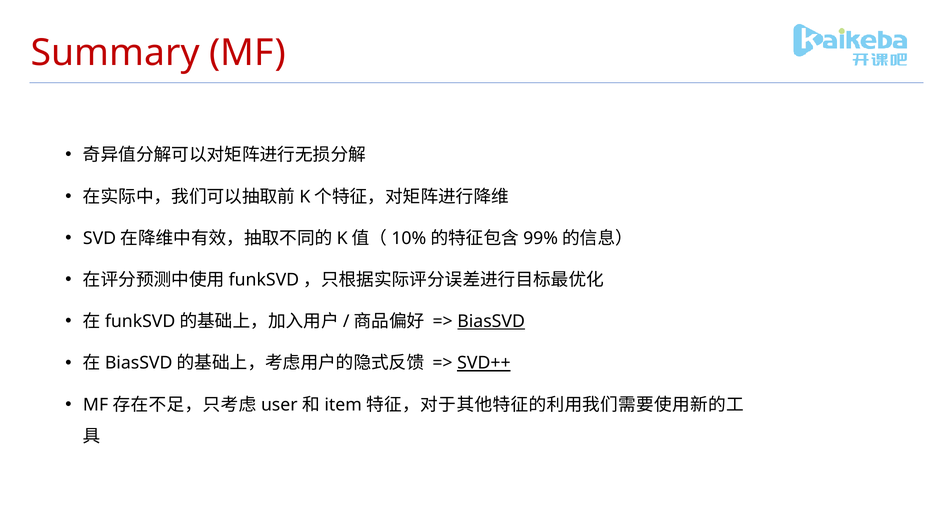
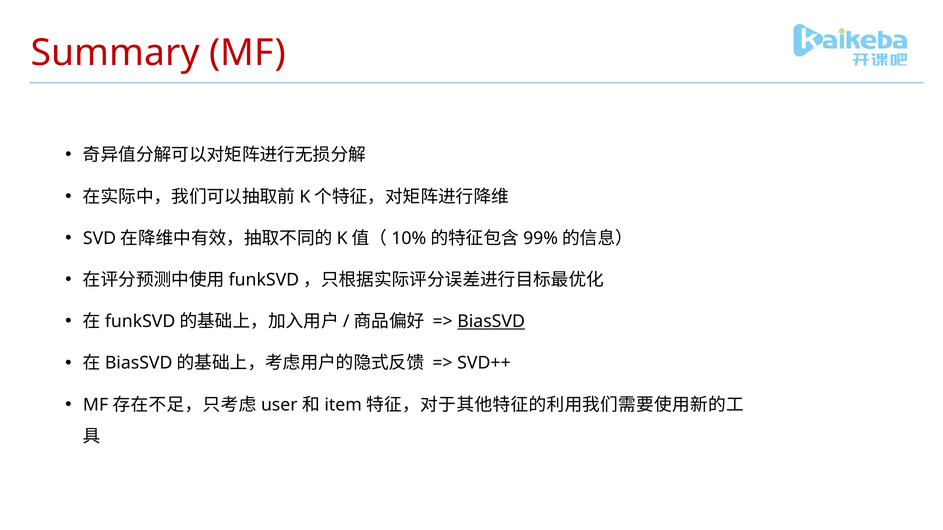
SVD++ underline: present -> none (484, 363)
